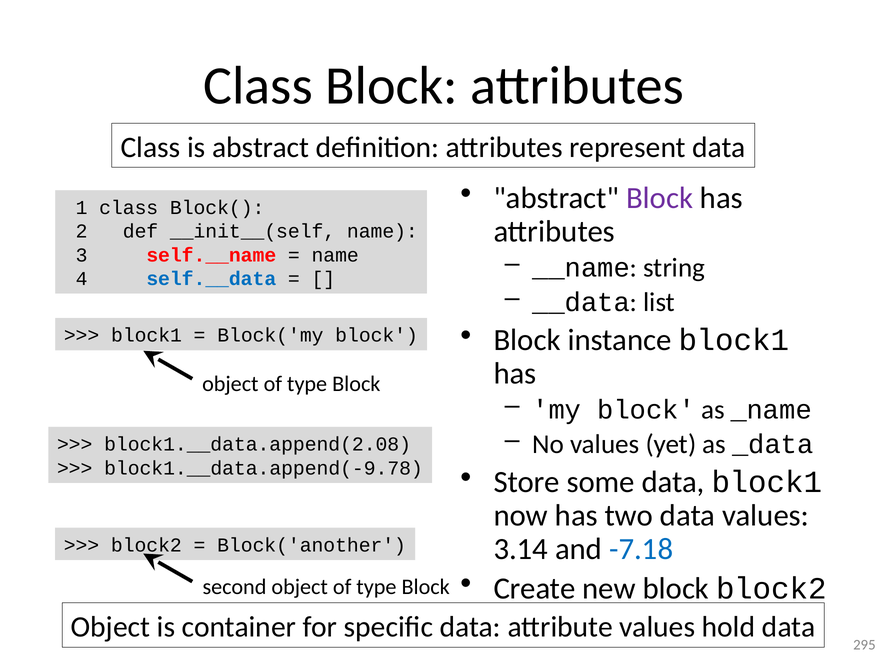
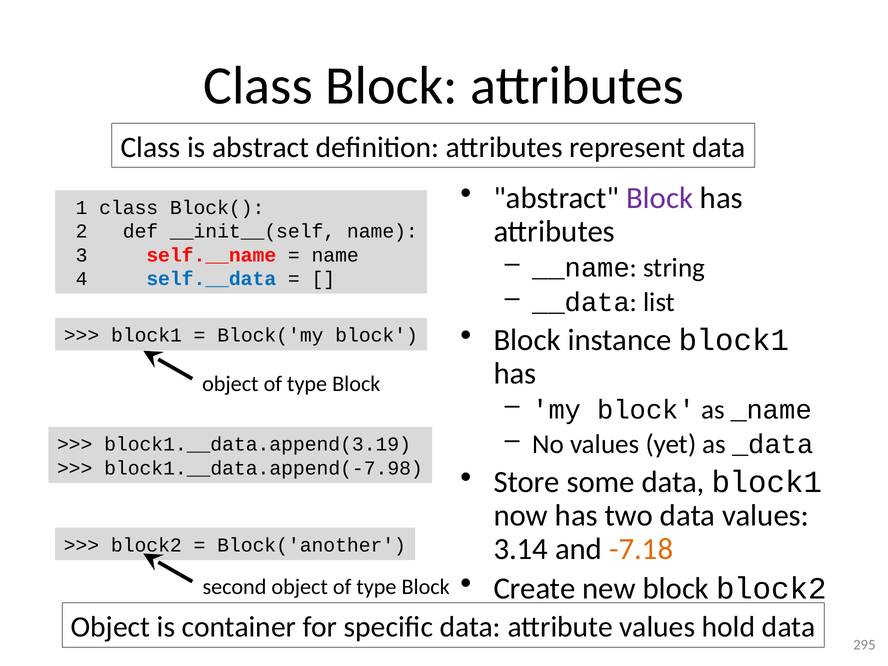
block1.__data.append(2.08: block1.__data.append(2.08 -> block1.__data.append(3.19 (258, 444)
block1.__data.append(-9.78: block1.__data.append(-9.78 -> block1.__data.append(-7.98 (263, 468)
-7.18 colour: blue -> orange (641, 549)
